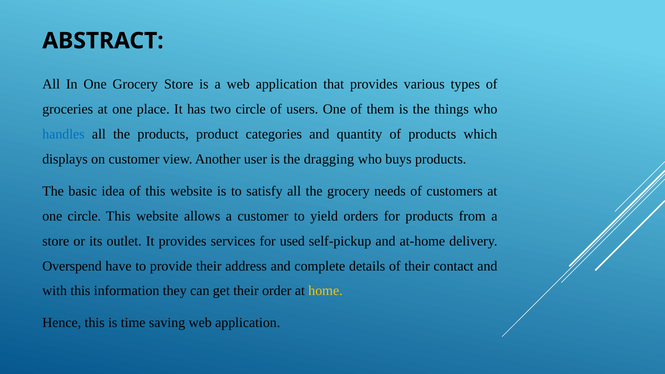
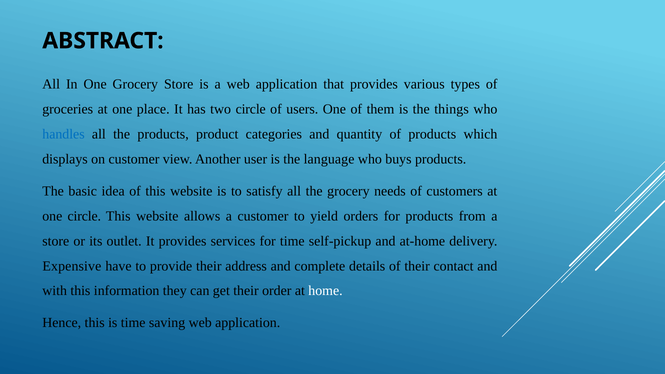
dragging: dragging -> language (329, 159)
for used: used -> time (292, 241)
Overspend: Overspend -> Expensive (72, 266)
home colour: yellow -> white (325, 291)
